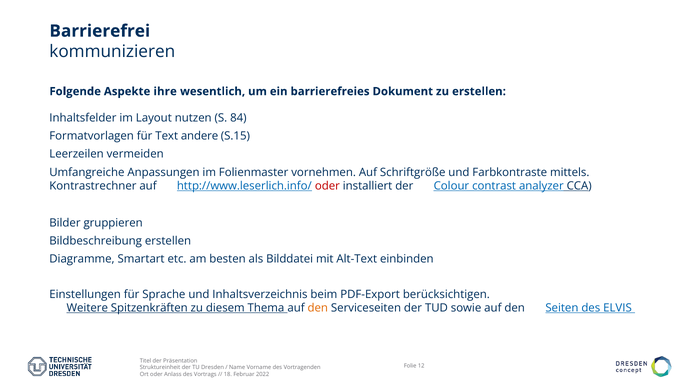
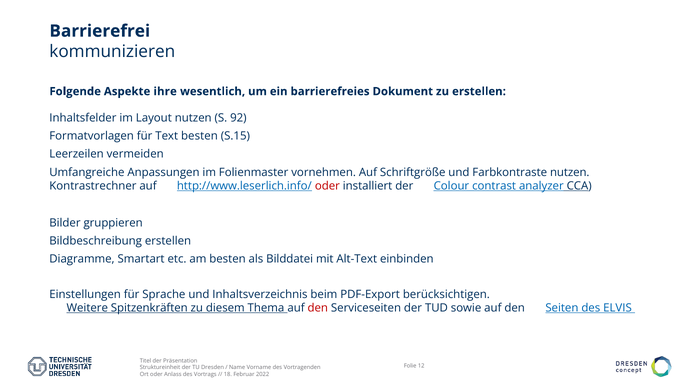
84: 84 -> 92 (238, 118)
Text andere: andere -> besten (199, 136)
Farbkontraste mittels: mittels -> nutzen (570, 172)
den colour: orange -> red (318, 308)
